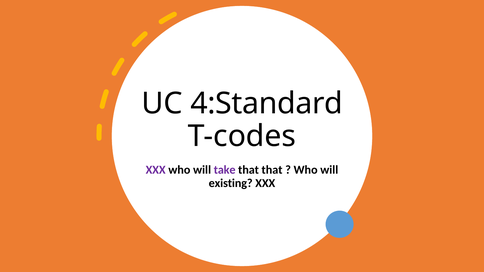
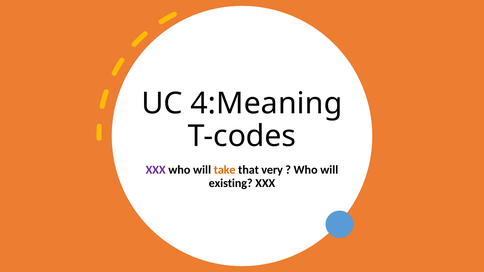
4:Standard: 4:Standard -> 4:Meaning (266, 104)
take colour: purple -> orange (225, 170)
that that: that -> very (272, 170)
